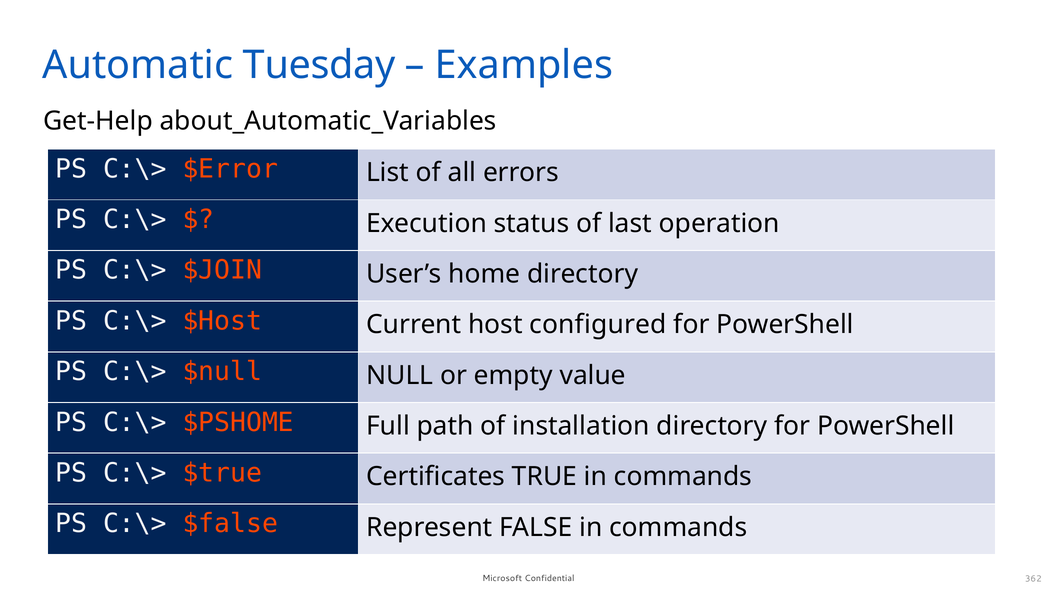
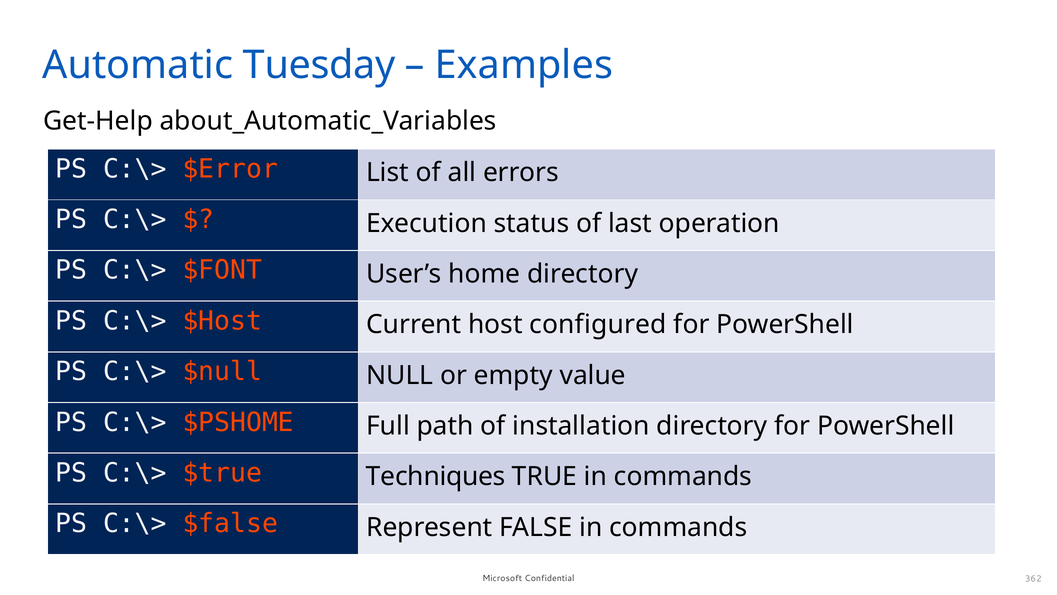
$JOIN: $JOIN -> $FONT (222, 270)
Certificates: Certificates -> Techniques (436, 476)
